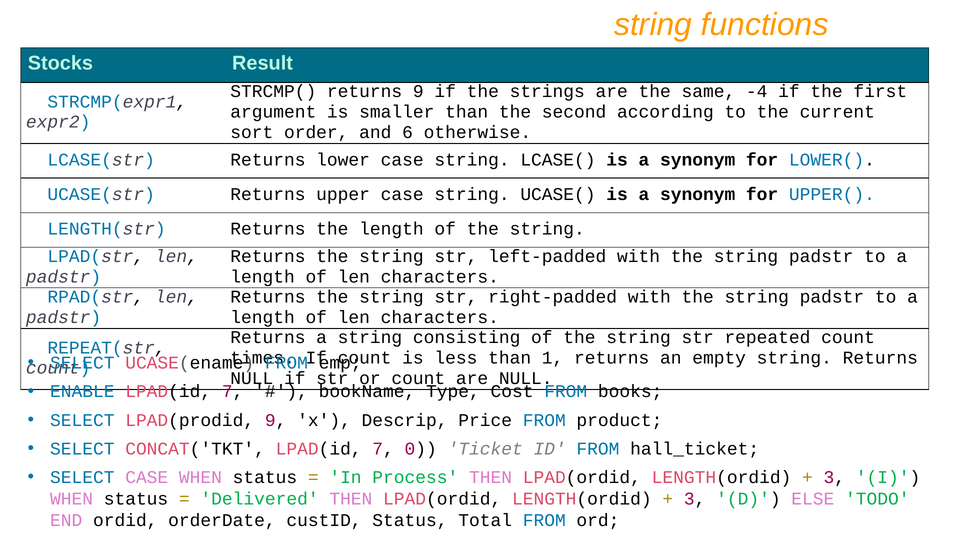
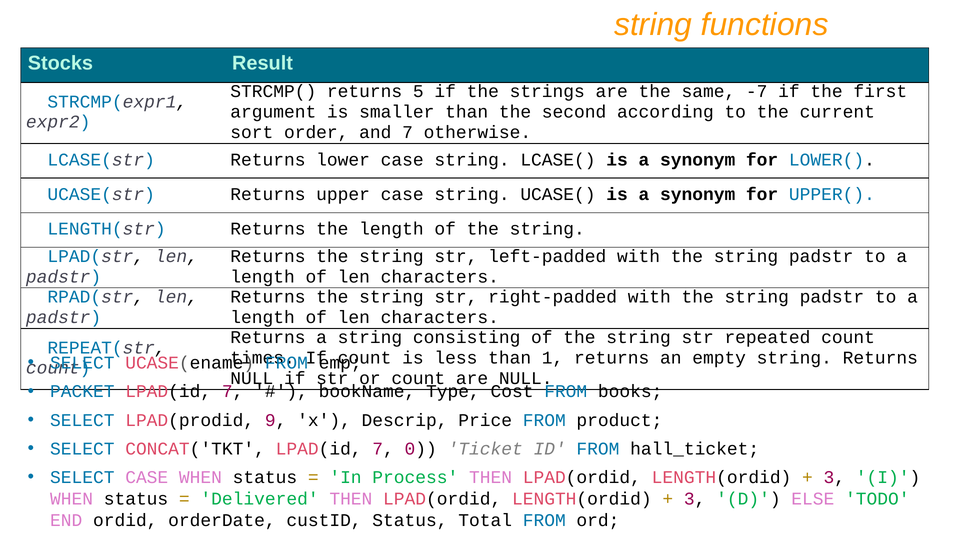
returns 9: 9 -> 5 (418, 92)
-4: -4 -> -7 (757, 92)
and 6: 6 -> 7 (408, 132)
ENABLE: ENABLE -> PACKET (82, 392)
